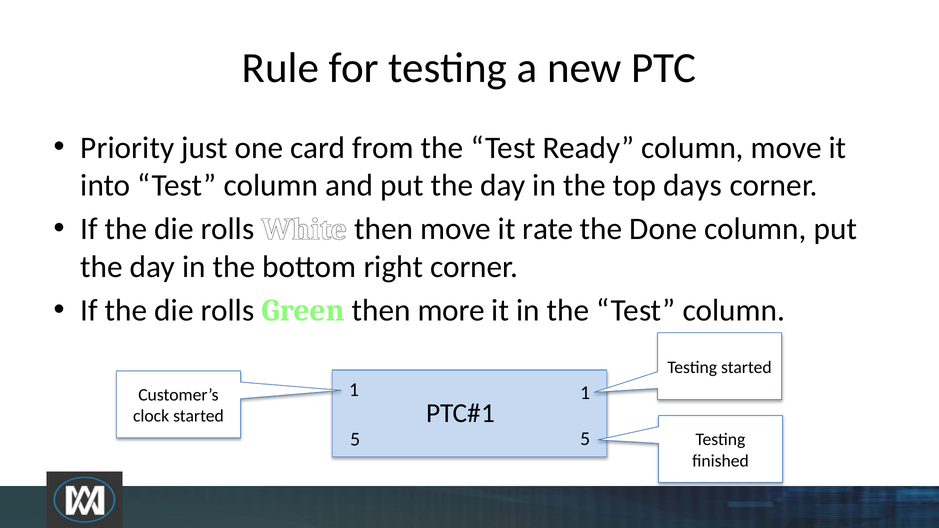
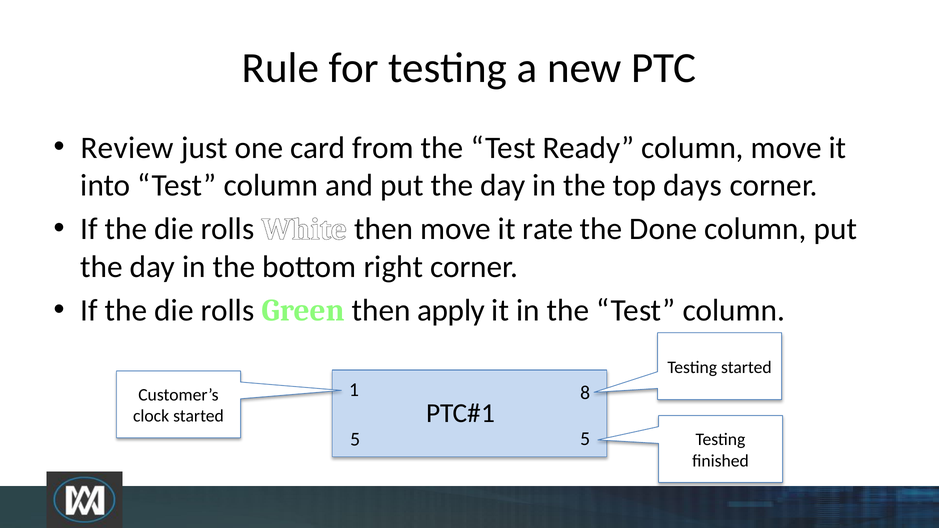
Priority: Priority -> Review (127, 148)
more: more -> apply (451, 311)
1 1: 1 -> 8 (585, 393)
